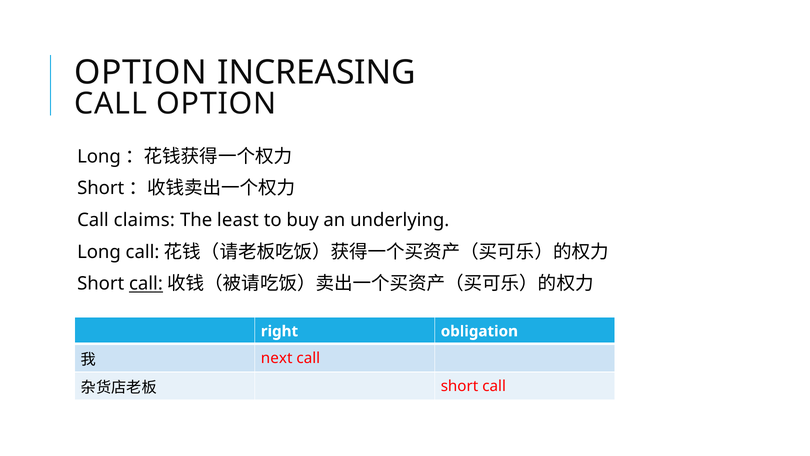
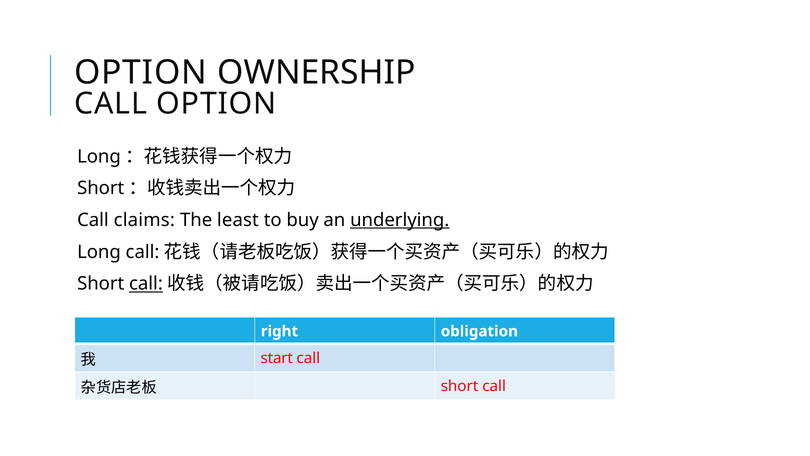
INCREASING: INCREASING -> OWNERSHIP (316, 73)
underlying underline: none -> present (400, 220)
next: next -> start (277, 358)
